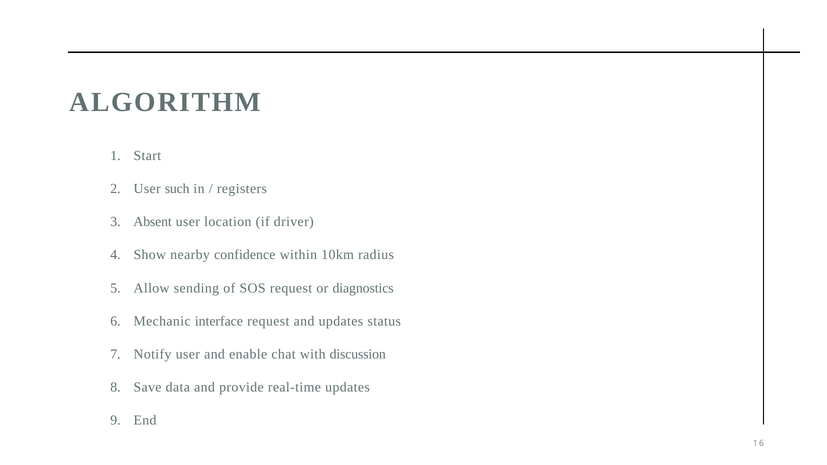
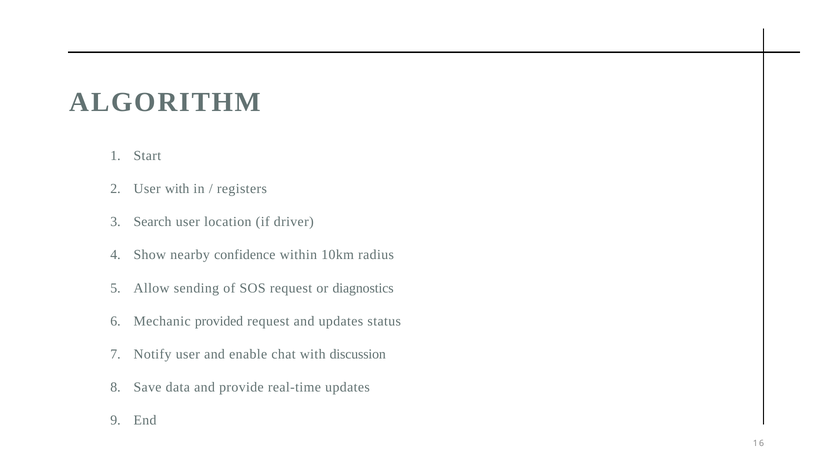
User such: such -> with (177, 189)
Absent: Absent -> Search (152, 222)
interface: interface -> provided (219, 321)
